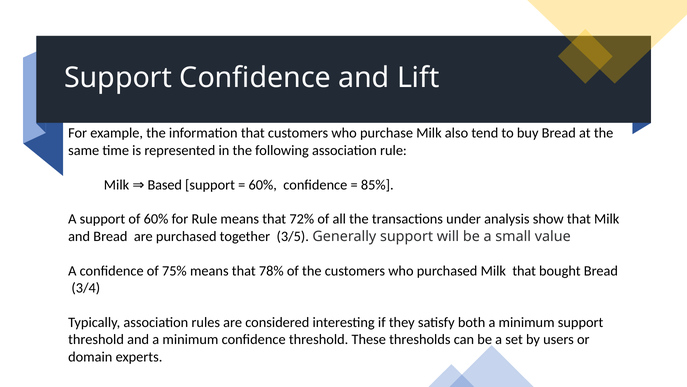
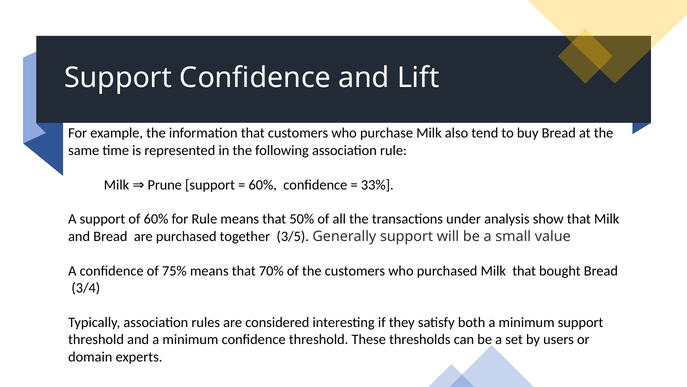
Based: Based -> Prune (165, 185)
85%: 85% -> 33% (377, 185)
72%: 72% -> 50% (302, 219)
78%: 78% -> 70% (271, 270)
